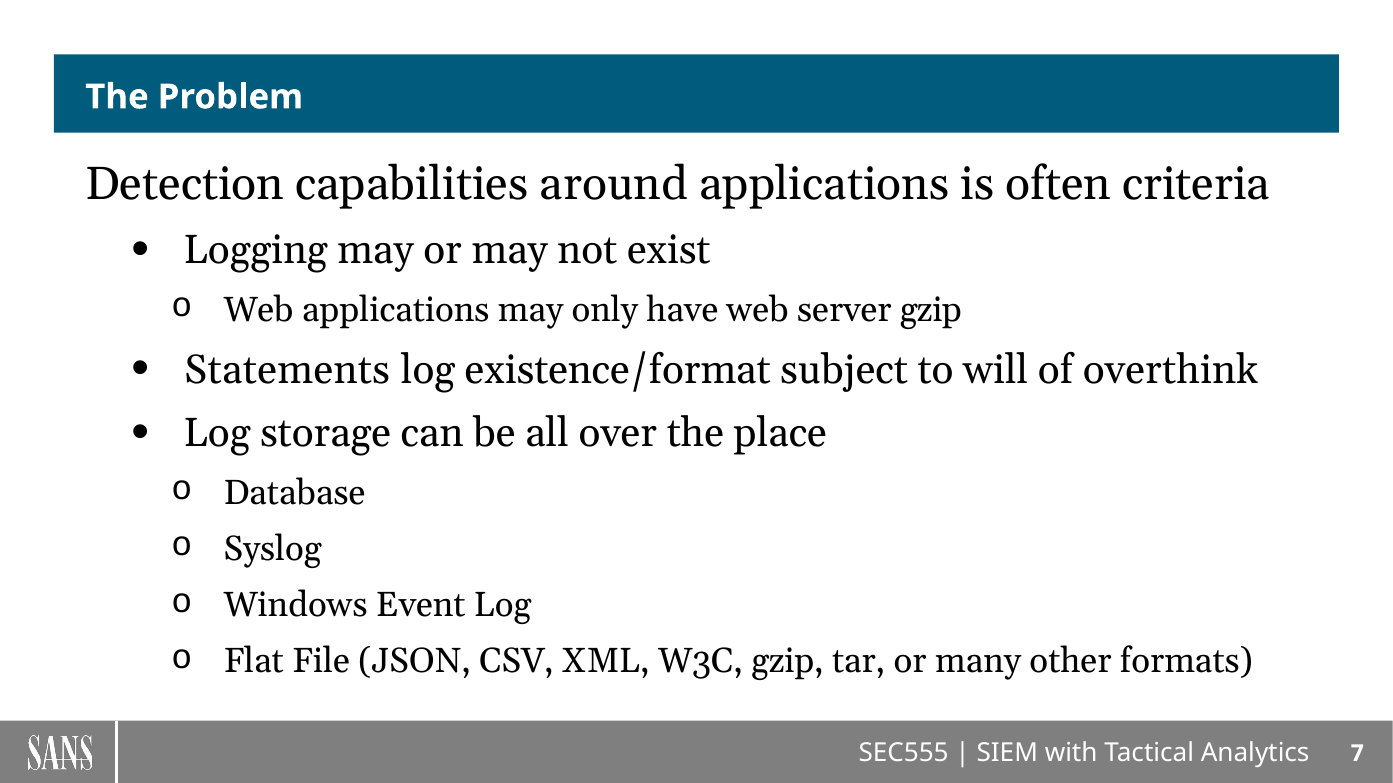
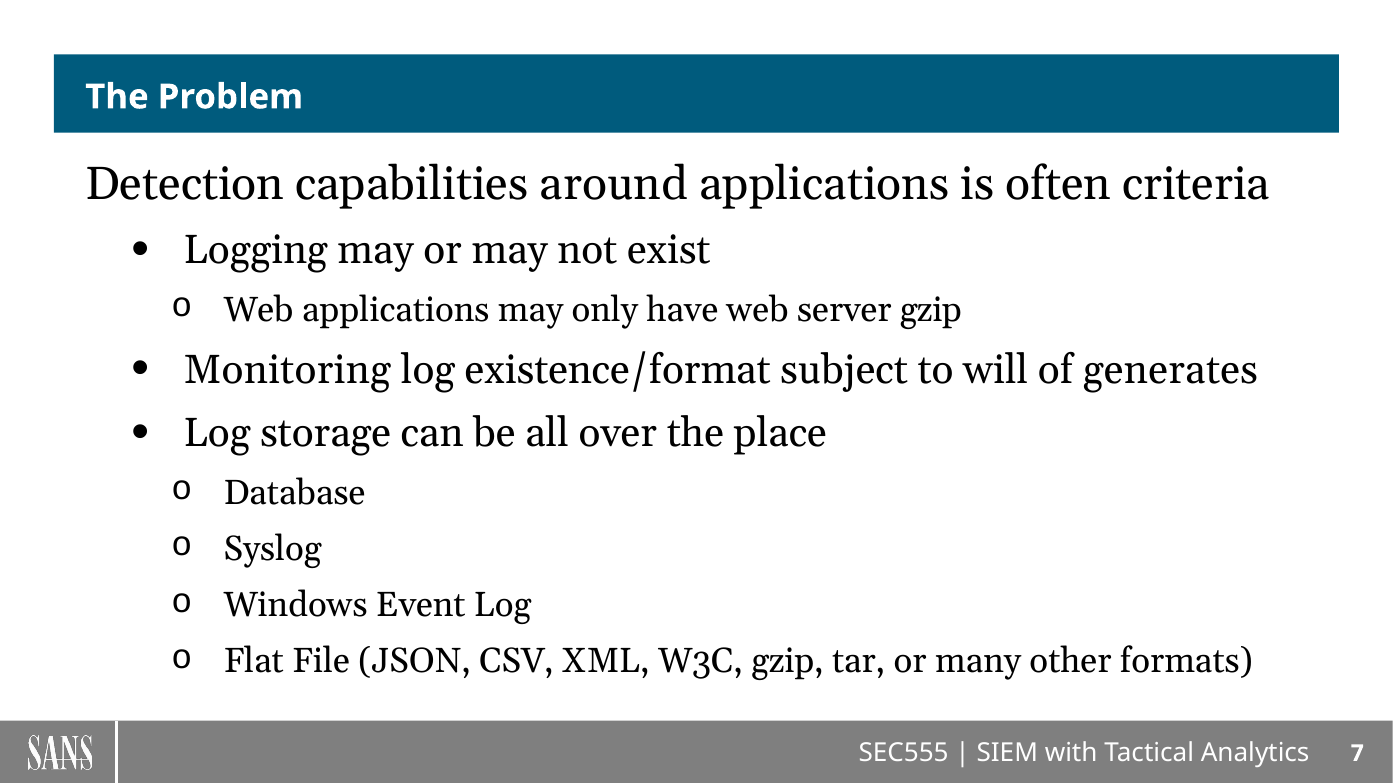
Statements: Statements -> Monitoring (287, 370)
overthink: overthink -> generates (1170, 370)
